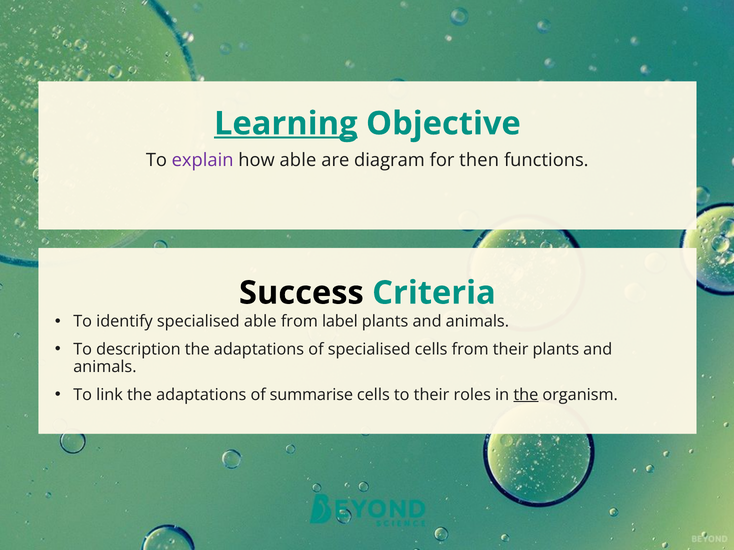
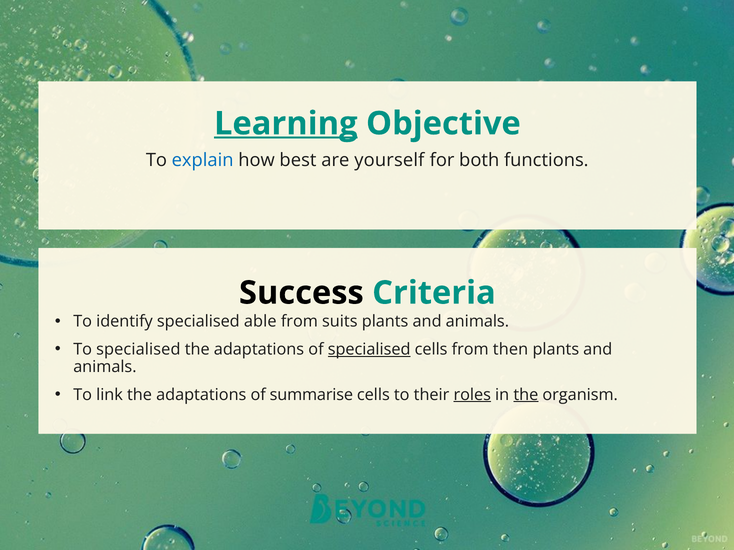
explain colour: purple -> blue (203, 161)
how able: able -> best (298, 161)
diagram: diagram -> yourself (389, 161)
then: then -> both (479, 161)
label: label -> suits (340, 322)
To description: description -> specialised (138, 350)
specialised underline: none -> present (369, 350)
from their: their -> then (511, 350)
roles underline: none -> present (472, 395)
